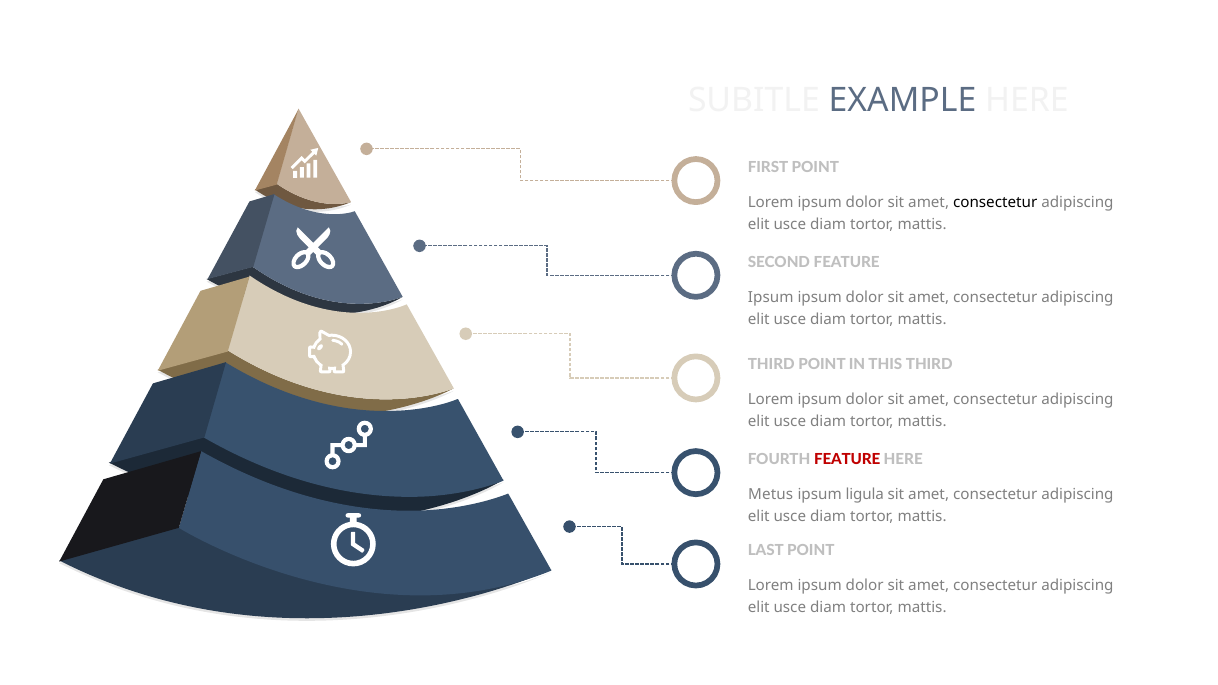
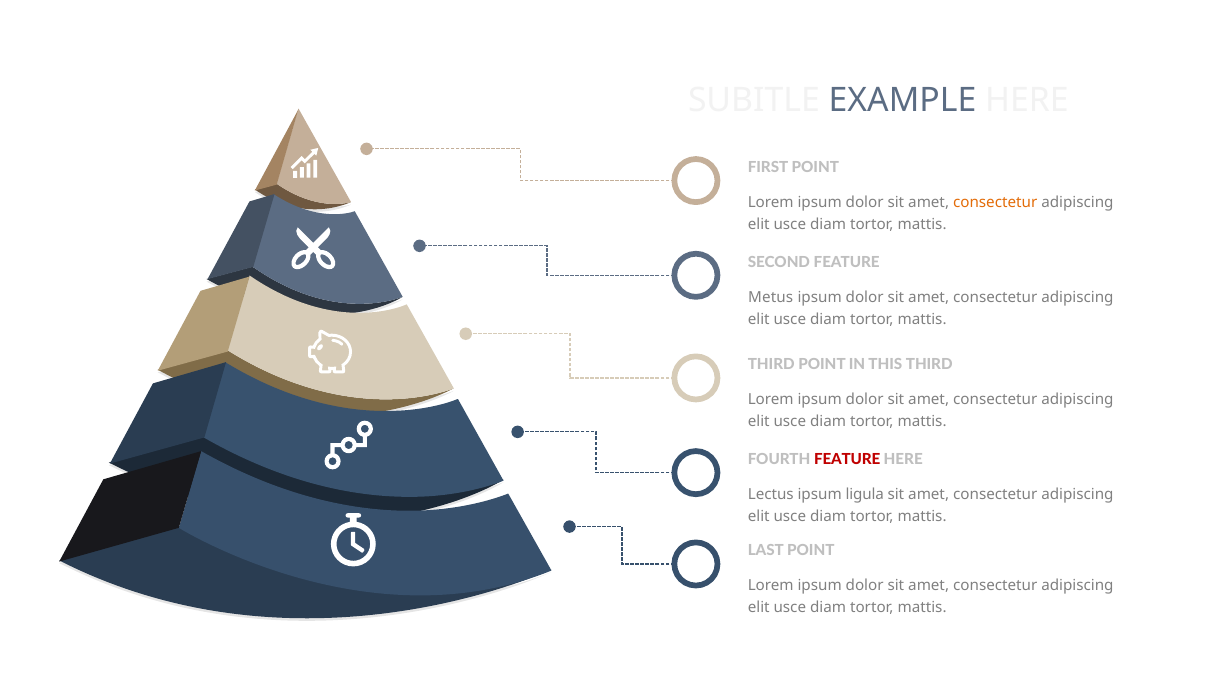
consectetur colour: black -> orange (995, 203)
Ipsum: Ipsum -> Metus (771, 297)
Metus: Metus -> Lectus (771, 495)
